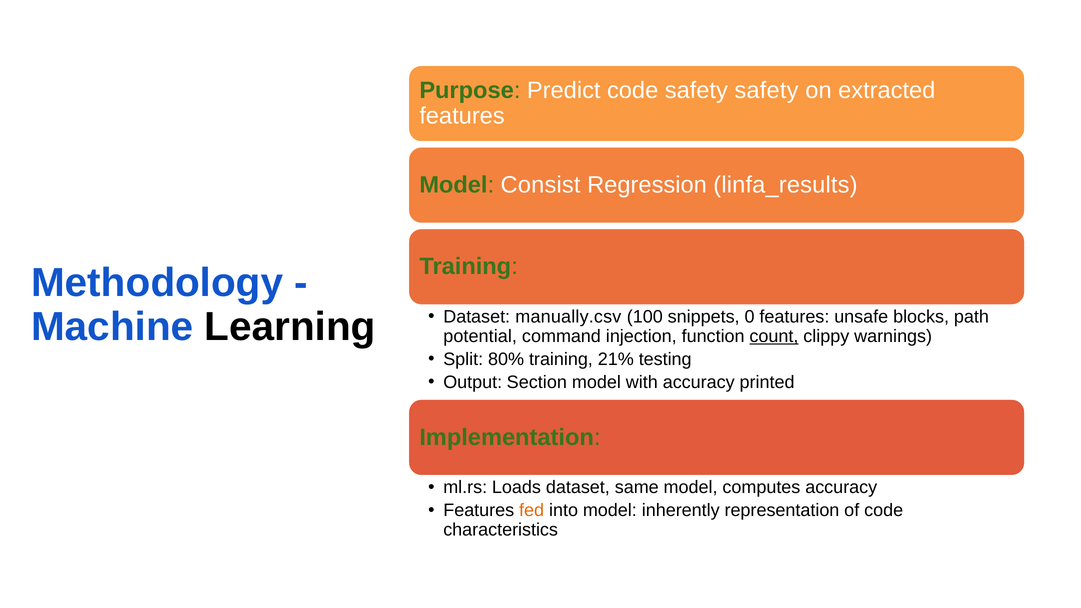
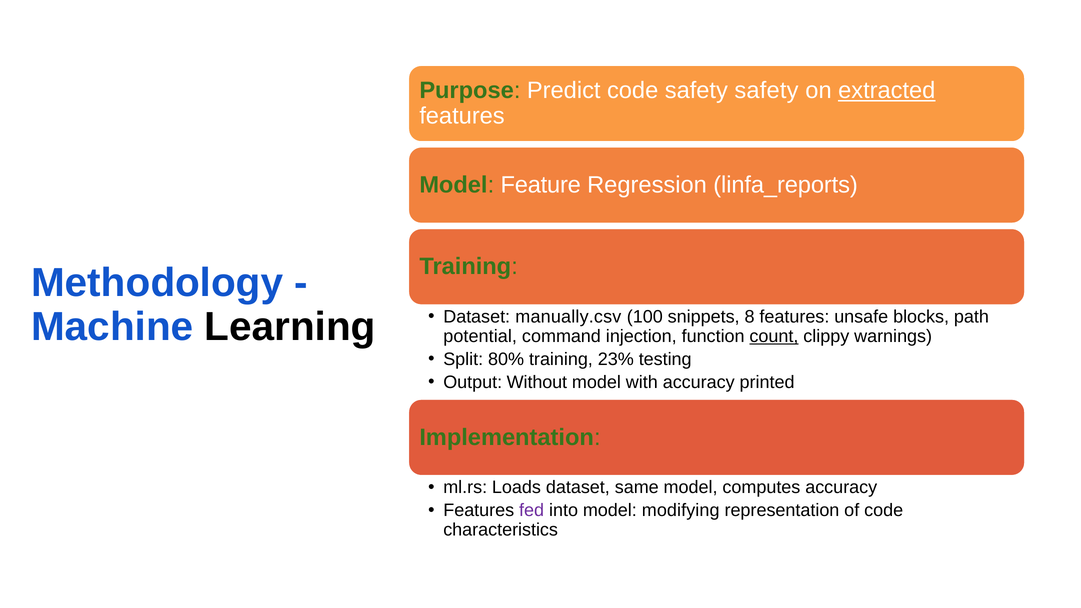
extracted underline: none -> present (887, 91)
Consist: Consist -> Feature (541, 185)
linfa_results: linfa_results -> linfa_reports (786, 185)
0: 0 -> 8 (750, 317)
21%: 21% -> 23% (616, 359)
Section: Section -> Without (537, 382)
fed colour: orange -> purple (532, 511)
inherently: inherently -> modifying (681, 511)
